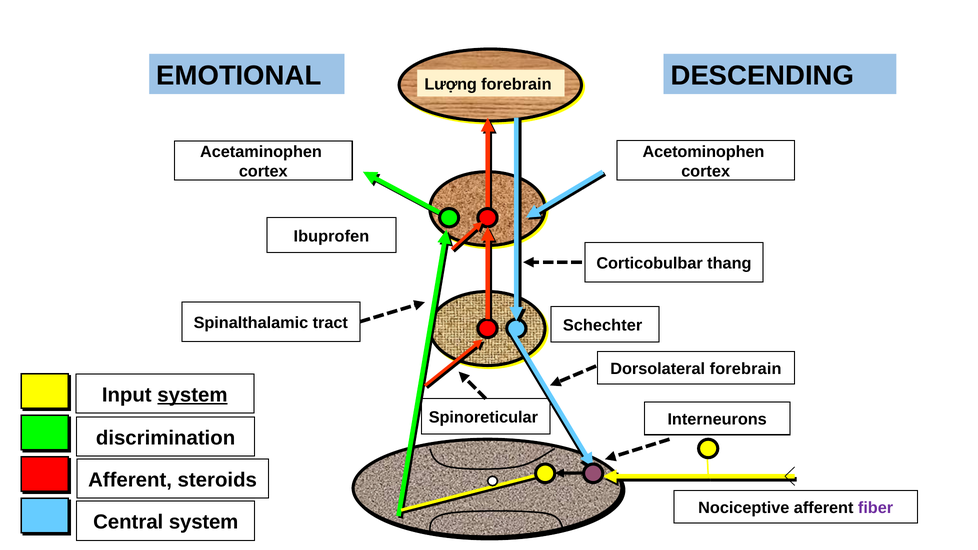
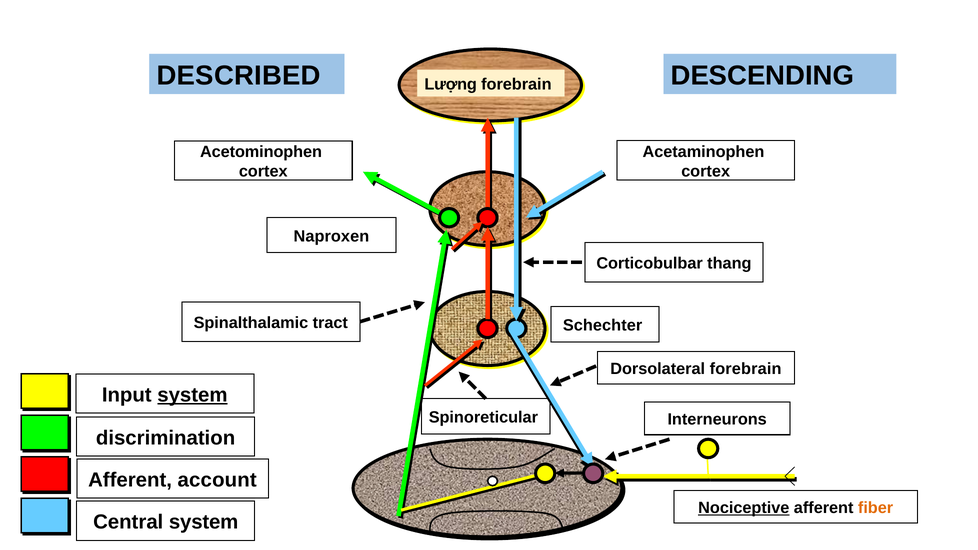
EMOTIONAL: EMOTIONAL -> DESCRIBED (239, 76)
Acetaminophen: Acetaminophen -> Acetominophen (261, 152)
Acetominophen: Acetominophen -> Acetaminophen (703, 152)
Ibuprofen: Ibuprofen -> Naproxen (331, 236)
steroids: steroids -> account (217, 480)
Nociceptive underline: none -> present (744, 508)
fiber colour: purple -> orange (876, 508)
